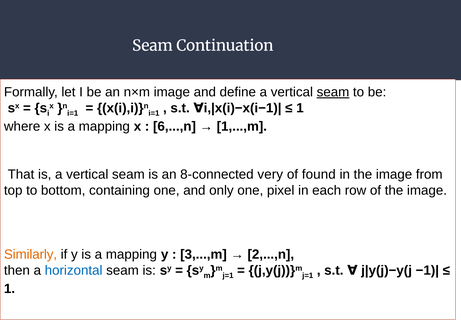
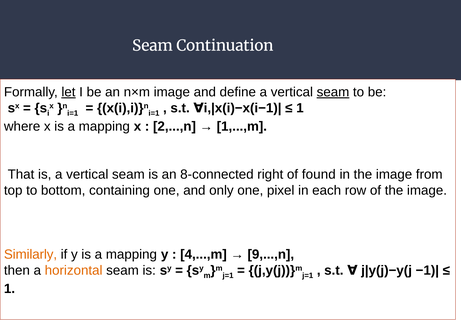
let underline: none -> present (68, 92)
6,...,n: 6,...,n -> 2,...,n (174, 126)
very: very -> right (270, 174)
3,...,m: 3,...,m -> 4,...,m (204, 254)
2,...,n: 2,...,n -> 9,...,n (271, 254)
horizontal colour: blue -> orange (74, 270)
